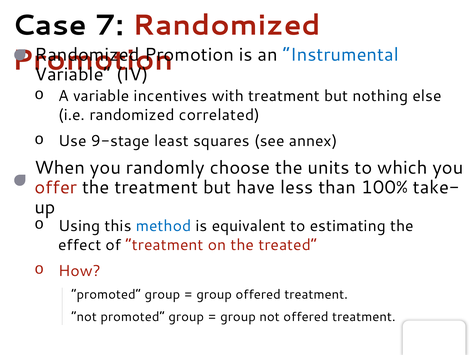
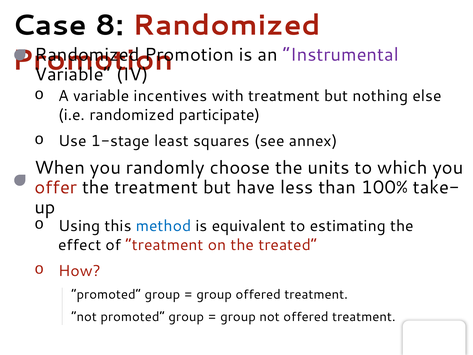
7: 7 -> 8 (109, 25)
Instrumental colour: blue -> purple (341, 55)
correlated: correlated -> participate (220, 115)
9-stage: 9-stage -> 1-stage (120, 141)
